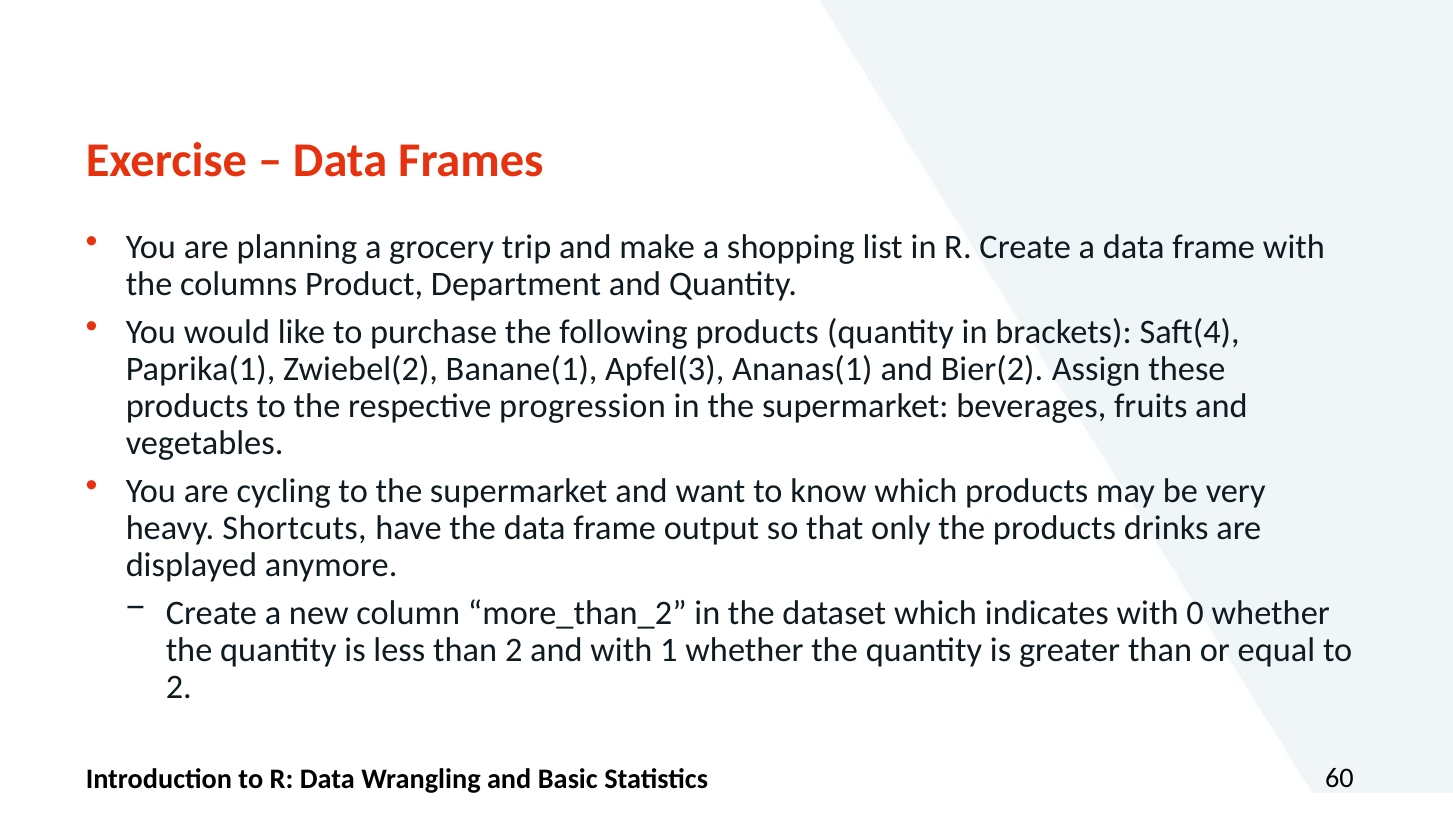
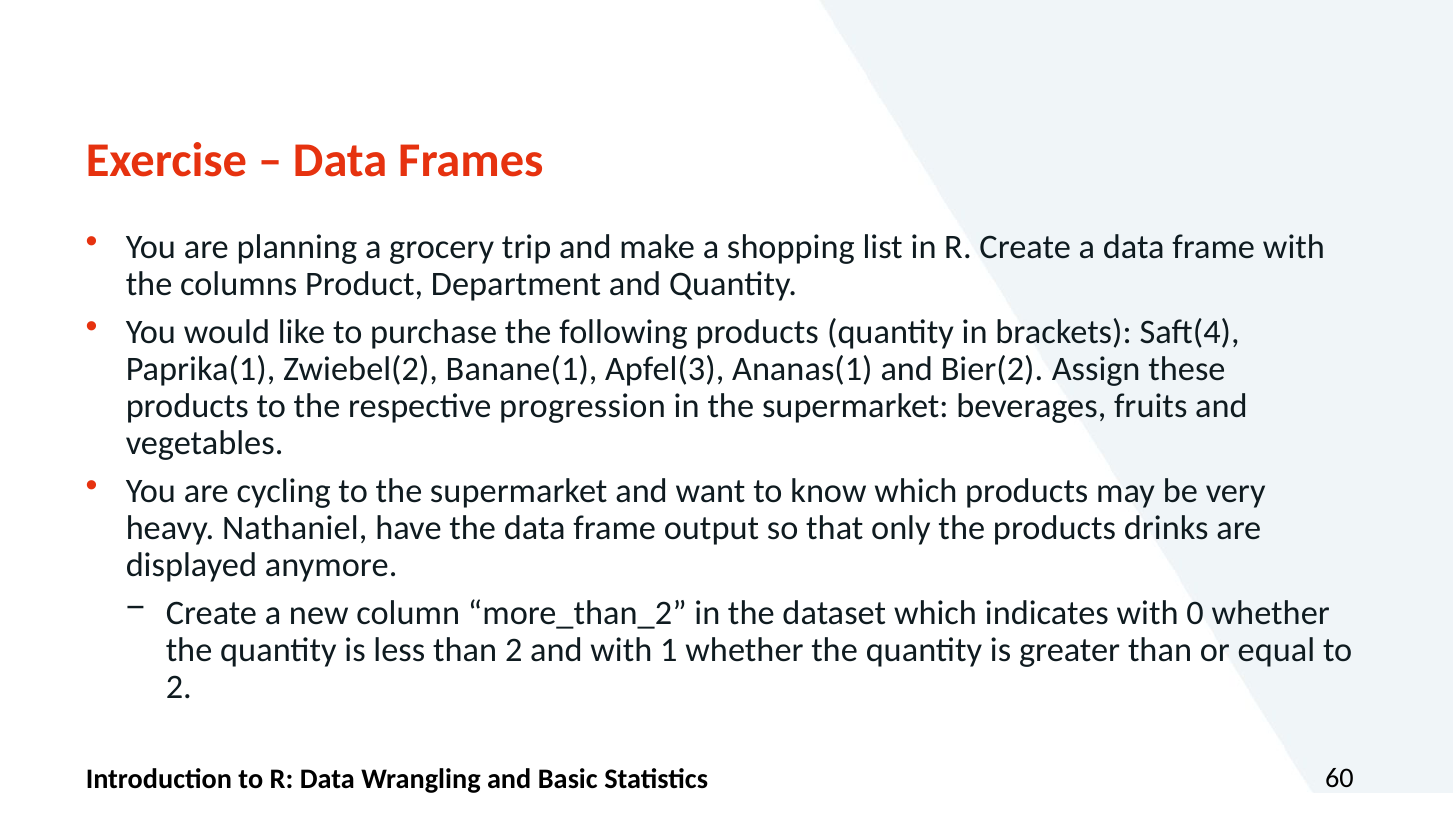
Shortcuts: Shortcuts -> Nathaniel (295, 529)
